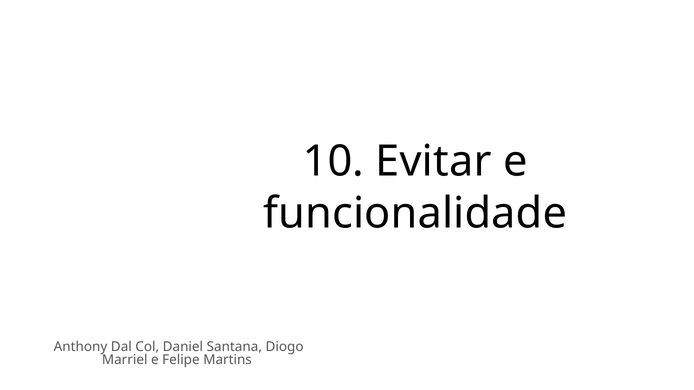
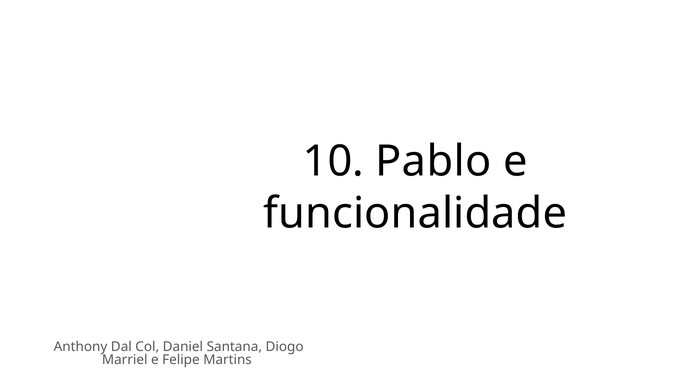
Evitar: Evitar -> Pablo (433, 162)
